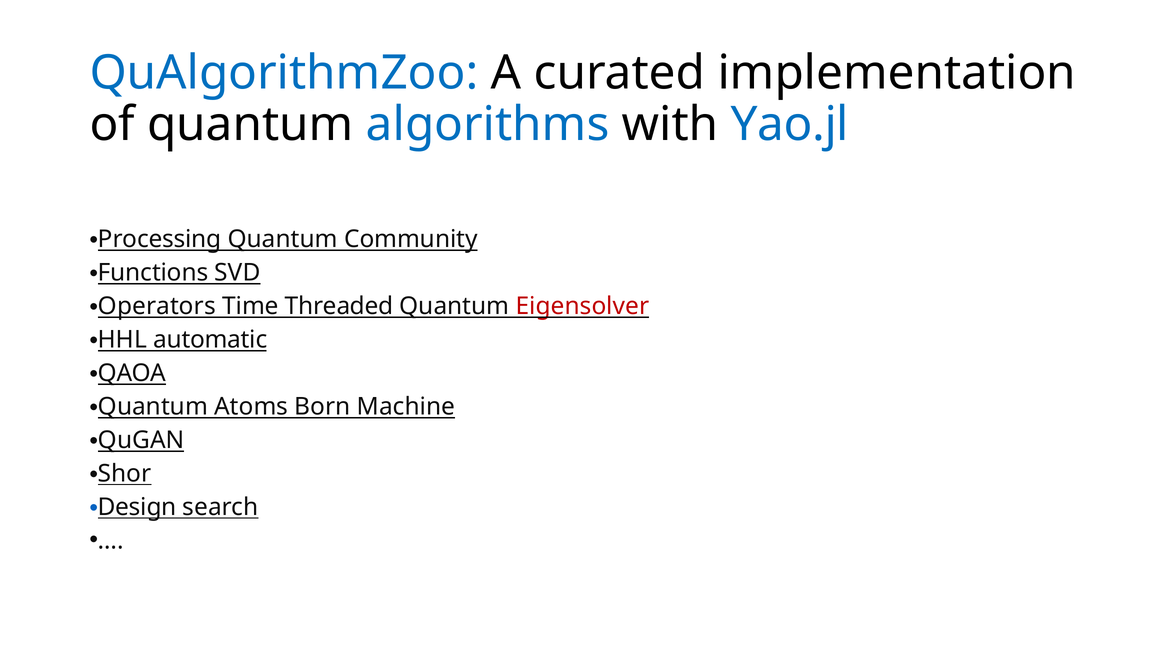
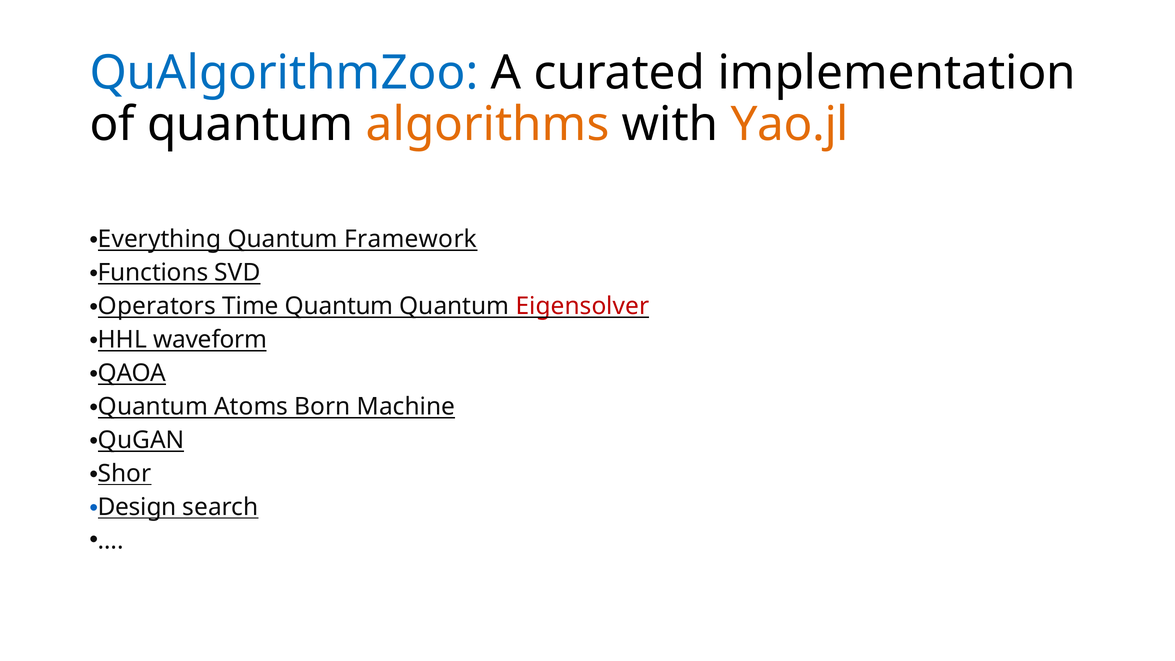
algorithms colour: blue -> orange (488, 125)
Yao.jl colour: blue -> orange (790, 125)
Processing: Processing -> Everything (160, 239)
Community: Community -> Framework (411, 239)
Time Threaded: Threaded -> Quantum (339, 306)
automatic: automatic -> waveform (210, 340)
